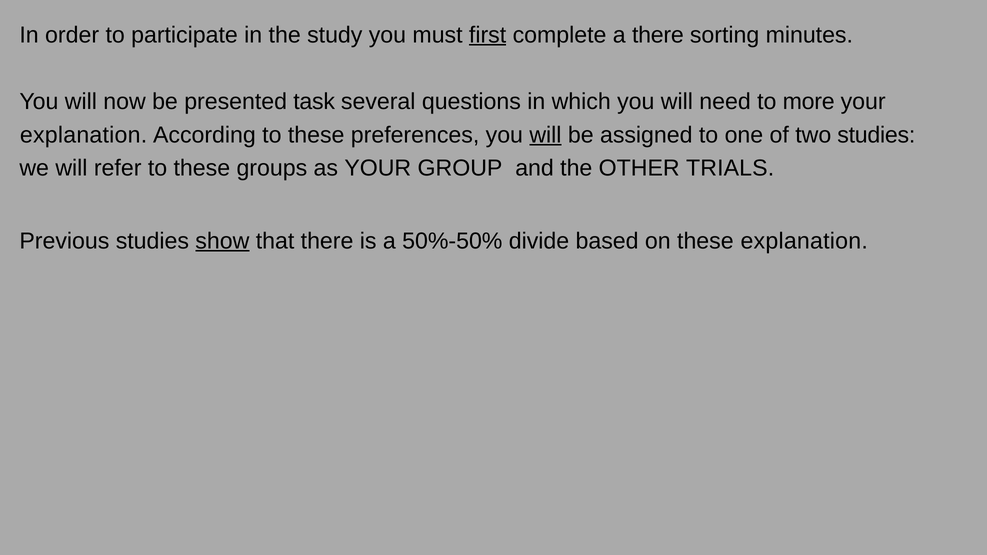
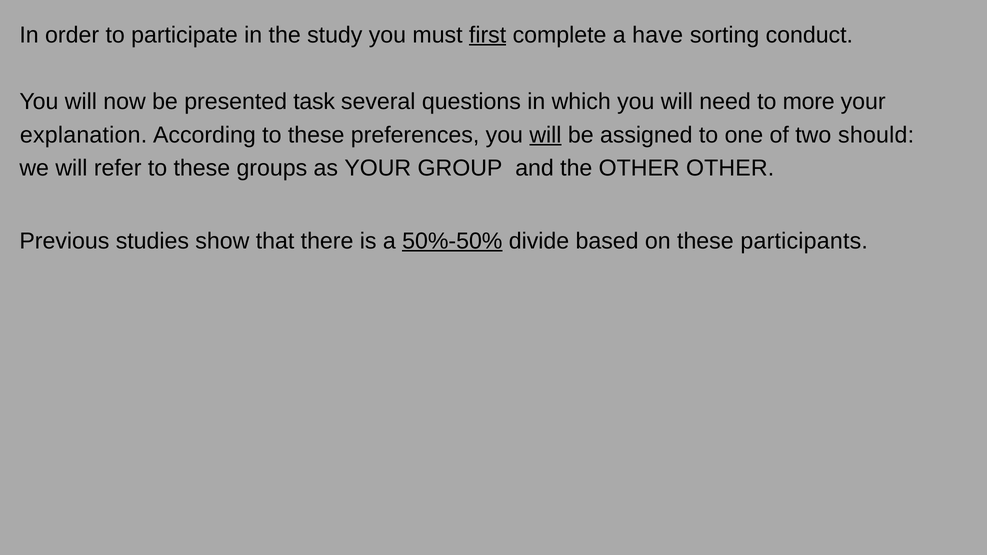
a there: there -> have (658, 35)
minutes: minutes -> conduct (809, 35)
two studies: studies -> should (876, 135)
OTHER TRIALS: TRIALS -> OTHER (730, 168)
show underline: present -> none (222, 241)
50%-50% underline: none -> present (452, 241)
these explanation: explanation -> participants (804, 241)
